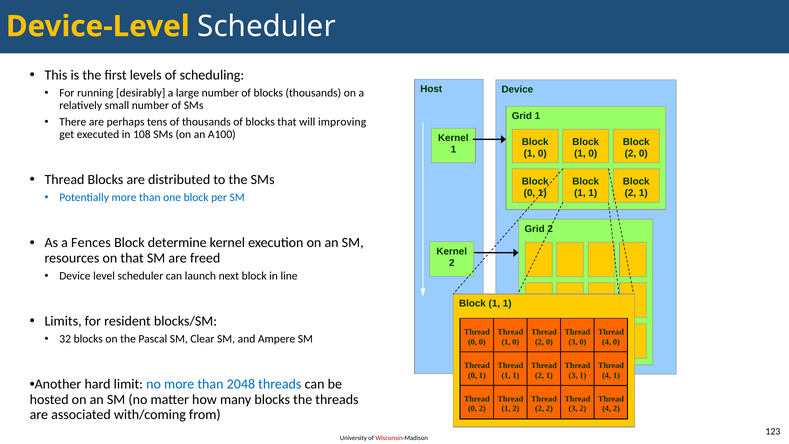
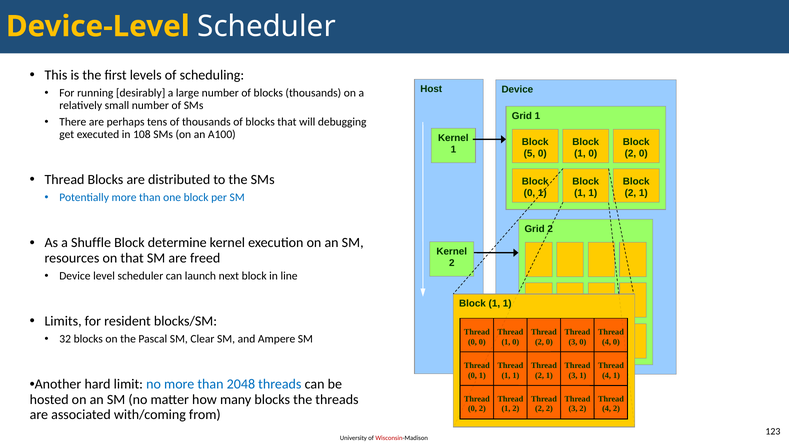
improving: improving -> debugging (342, 122)
1: 1 -> 5 (529, 154)
Fences: Fences -> Shuffle (91, 243)
